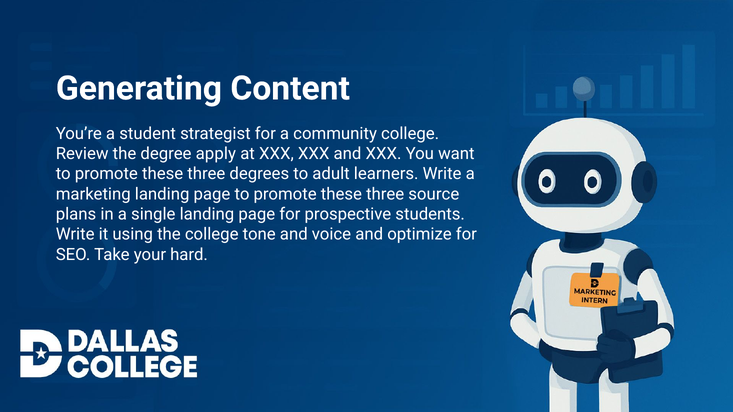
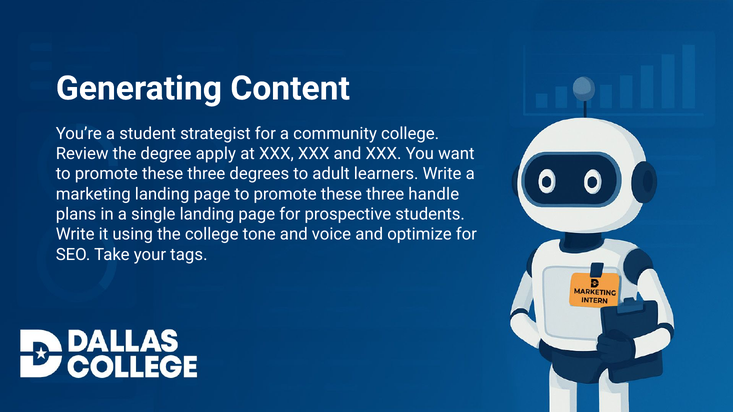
source: source -> handle (434, 194)
hard: hard -> tags (189, 255)
